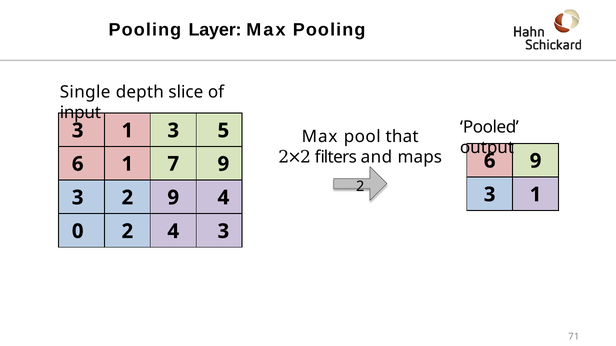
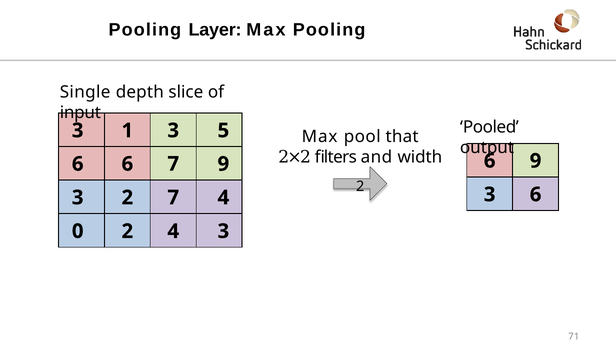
maps: maps -> width (420, 158)
6 1: 1 -> 6 (127, 164)
1: 1 -> 6 (536, 195)
2 9: 9 -> 7 (173, 198)
